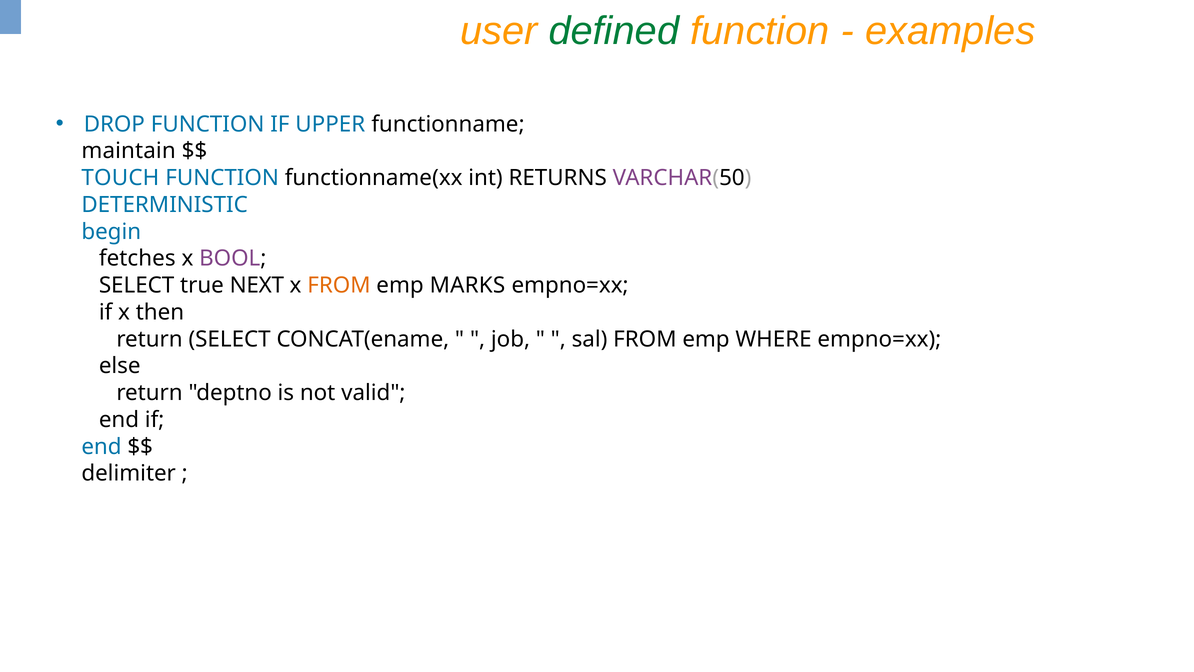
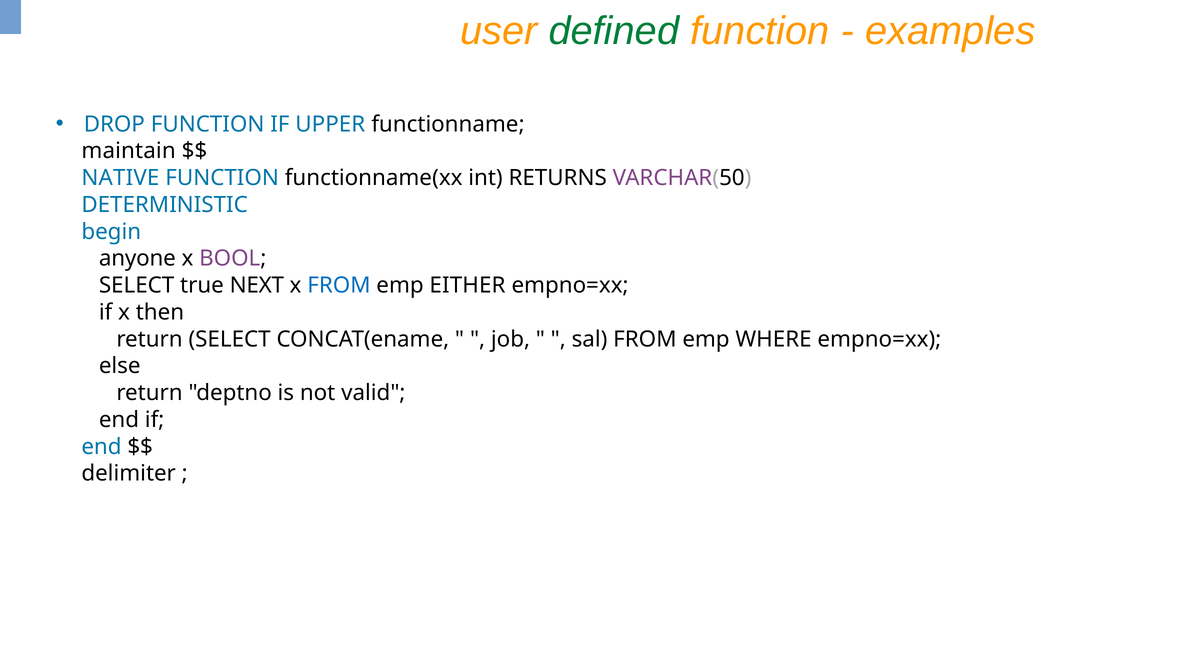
TOUCH: TOUCH -> NATIVE (120, 178)
fetches: fetches -> anyone (137, 258)
FROM colour: orange -> blue (339, 285)
MARKS: MARKS -> EITHER (468, 285)
